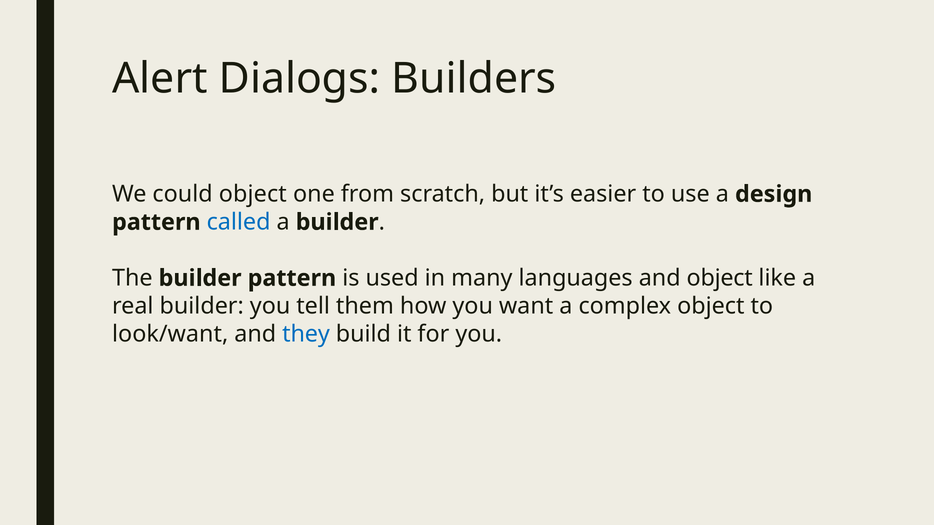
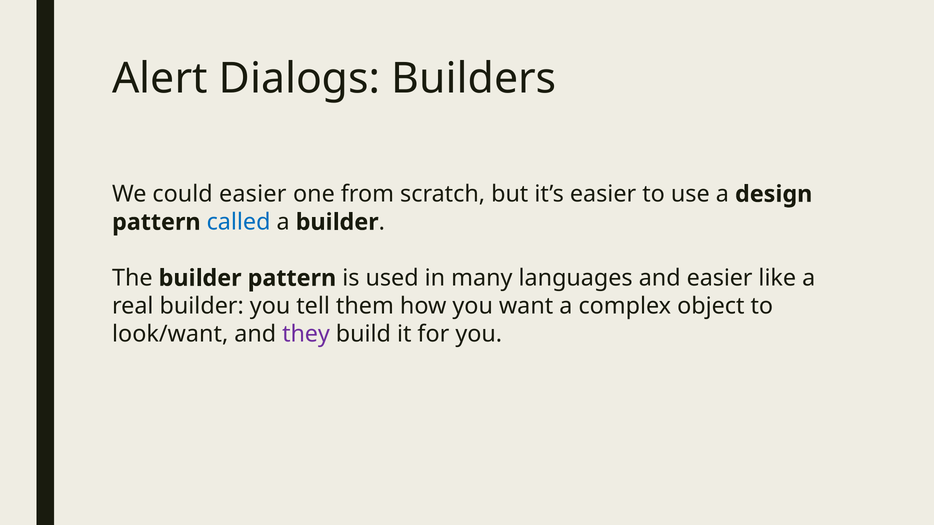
could object: object -> easier (253, 194)
and object: object -> easier (720, 278)
they colour: blue -> purple (306, 334)
